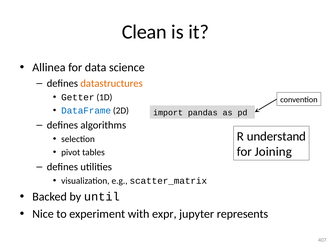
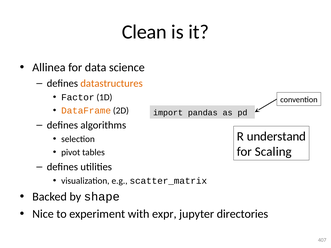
Getter: Getter -> Factor (78, 98)
DataFrame colour: blue -> orange (86, 111)
Joining: Joining -> Scaling (273, 152)
until: until -> shape (102, 197)
represents: represents -> directories (242, 214)
